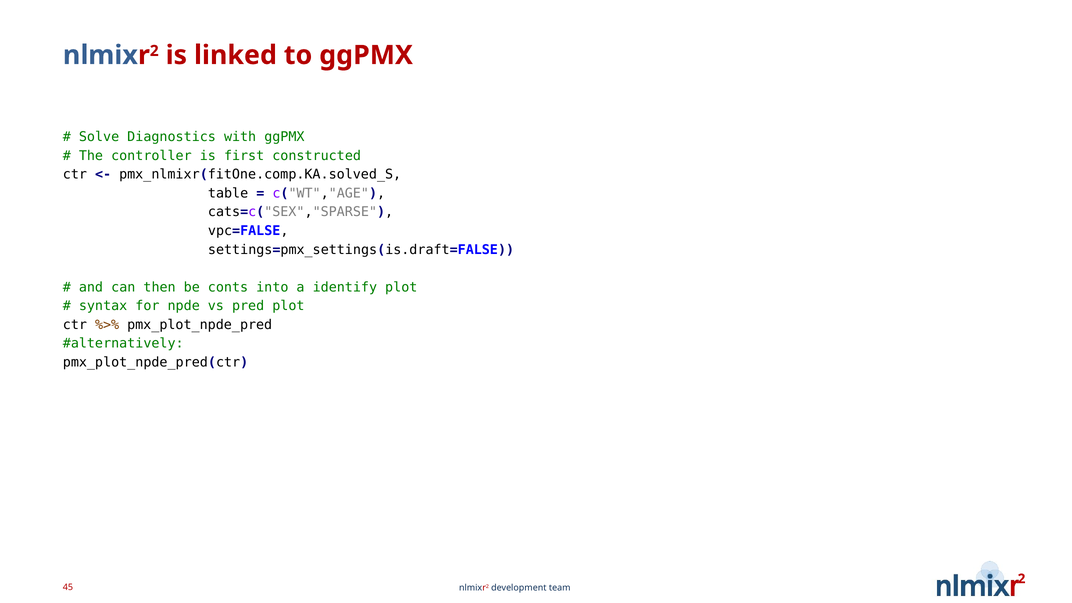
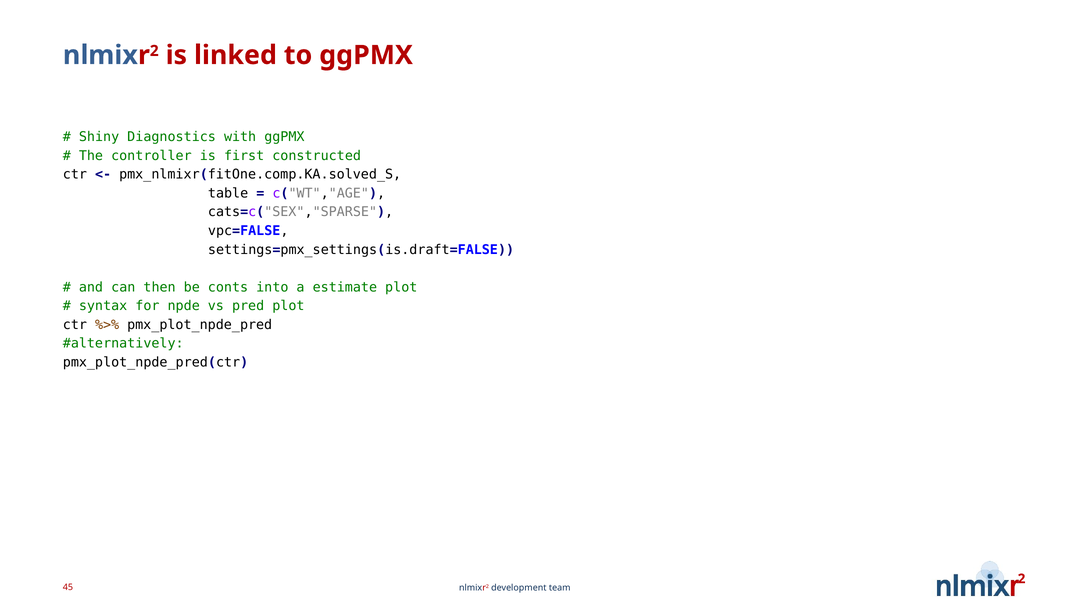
Solve: Solve -> Shiny (99, 137)
identify: identify -> estimate (345, 287)
